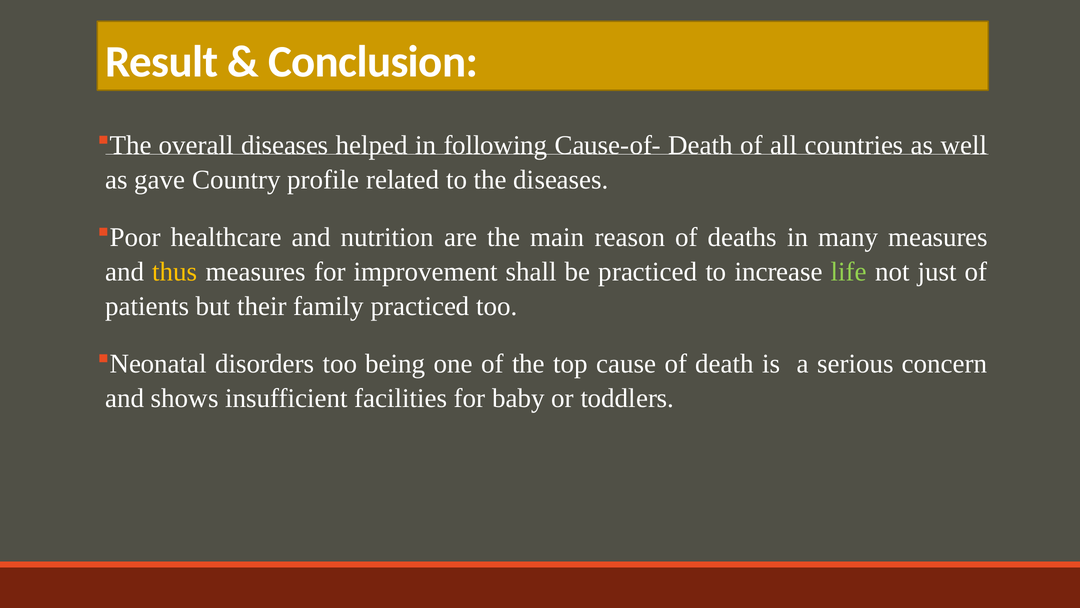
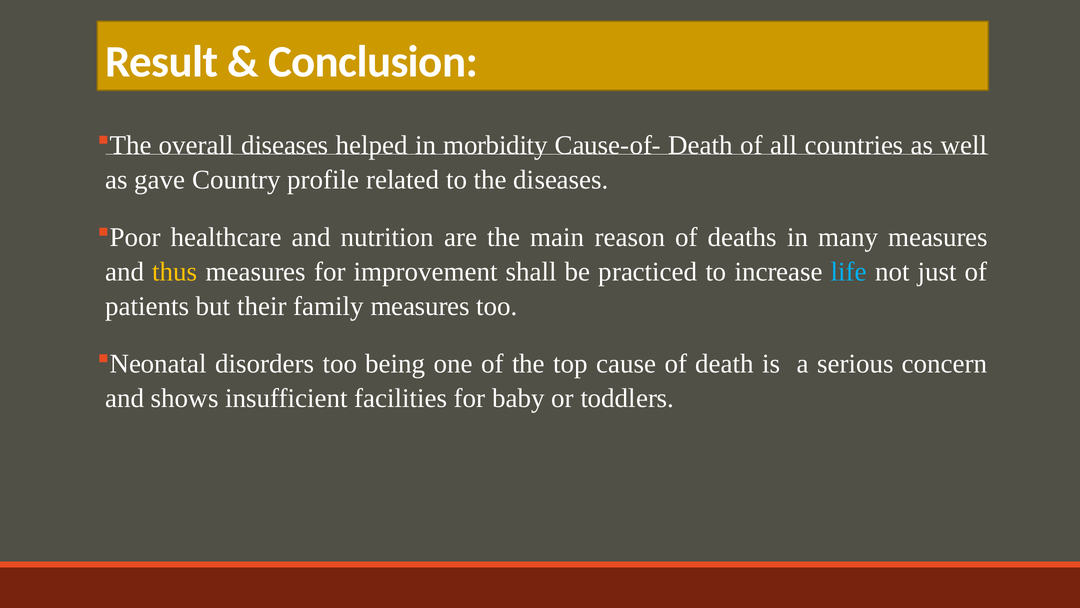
following: following -> morbidity (495, 145)
life colour: light green -> light blue (849, 272)
family practiced: practiced -> measures (420, 306)
